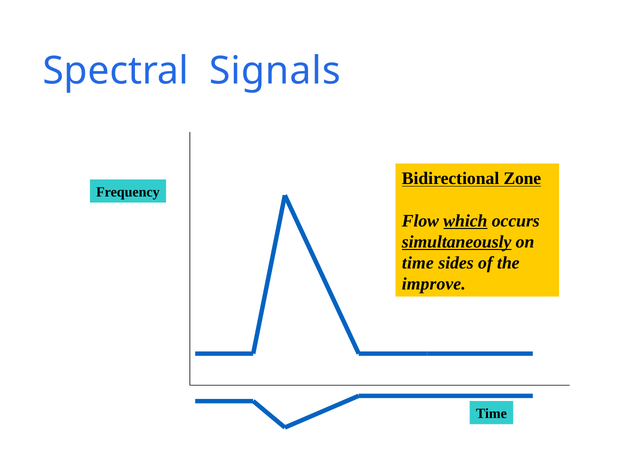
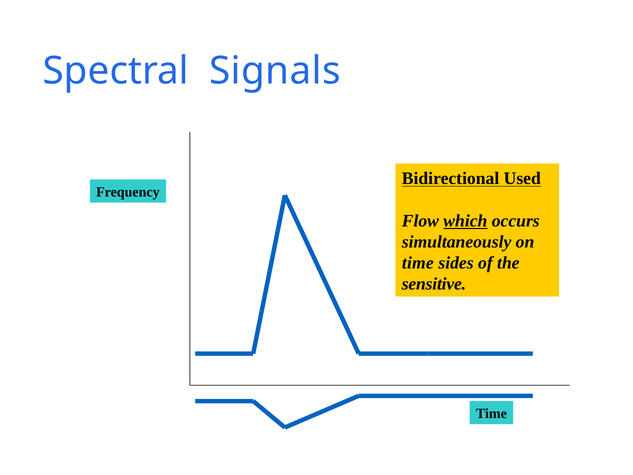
Zone: Zone -> Used (522, 178)
simultaneously underline: present -> none (457, 242)
improve: improve -> sensitive (434, 284)
